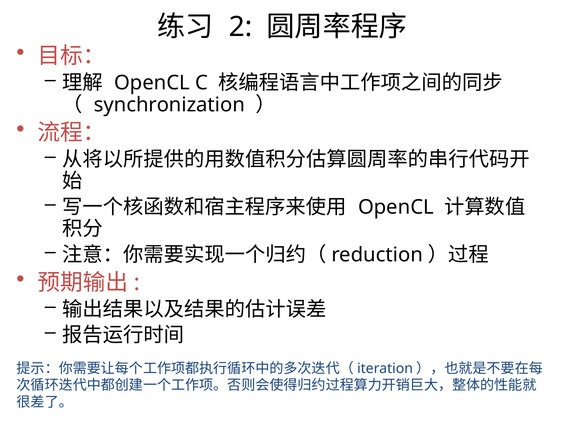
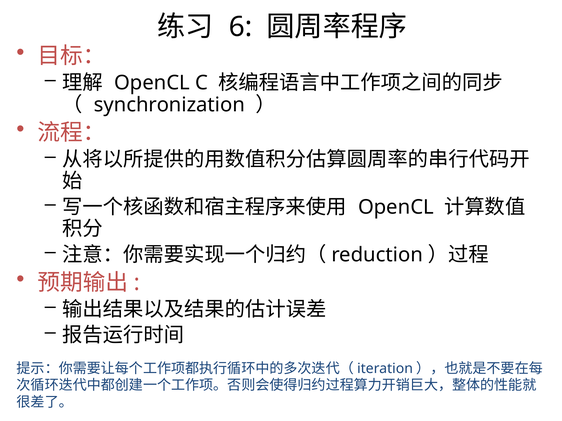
2: 2 -> 6 (241, 27)
